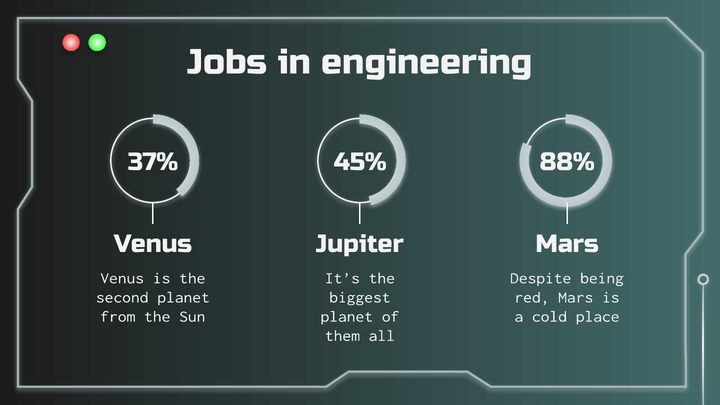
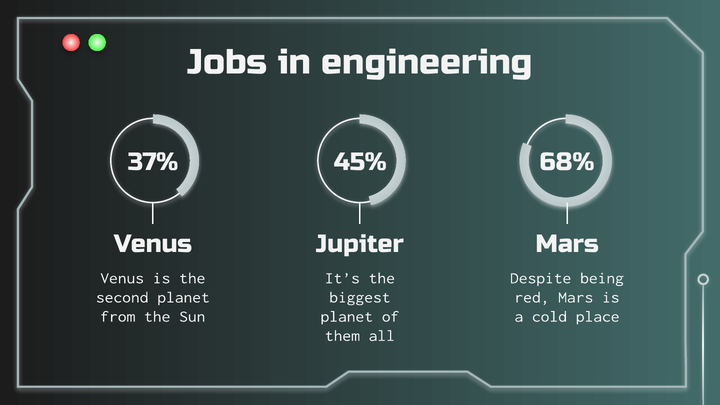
88%: 88% -> 68% (567, 162)
